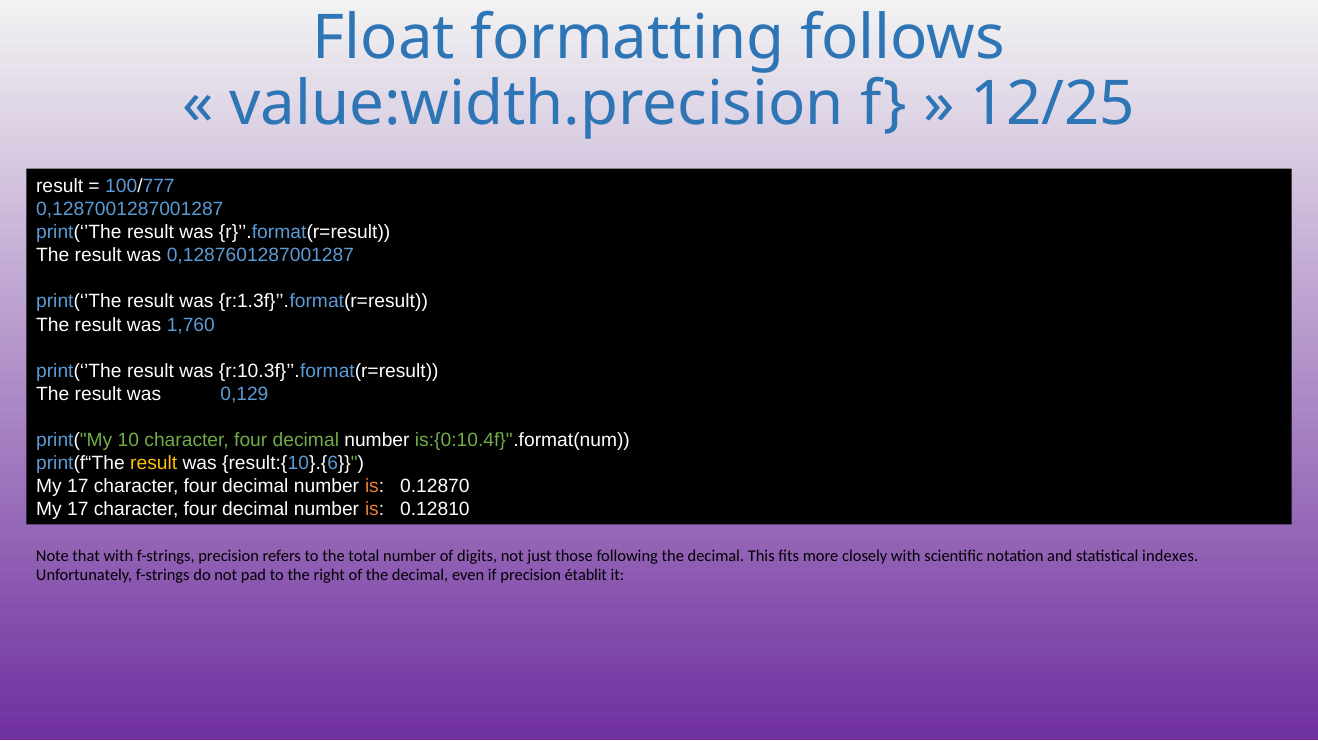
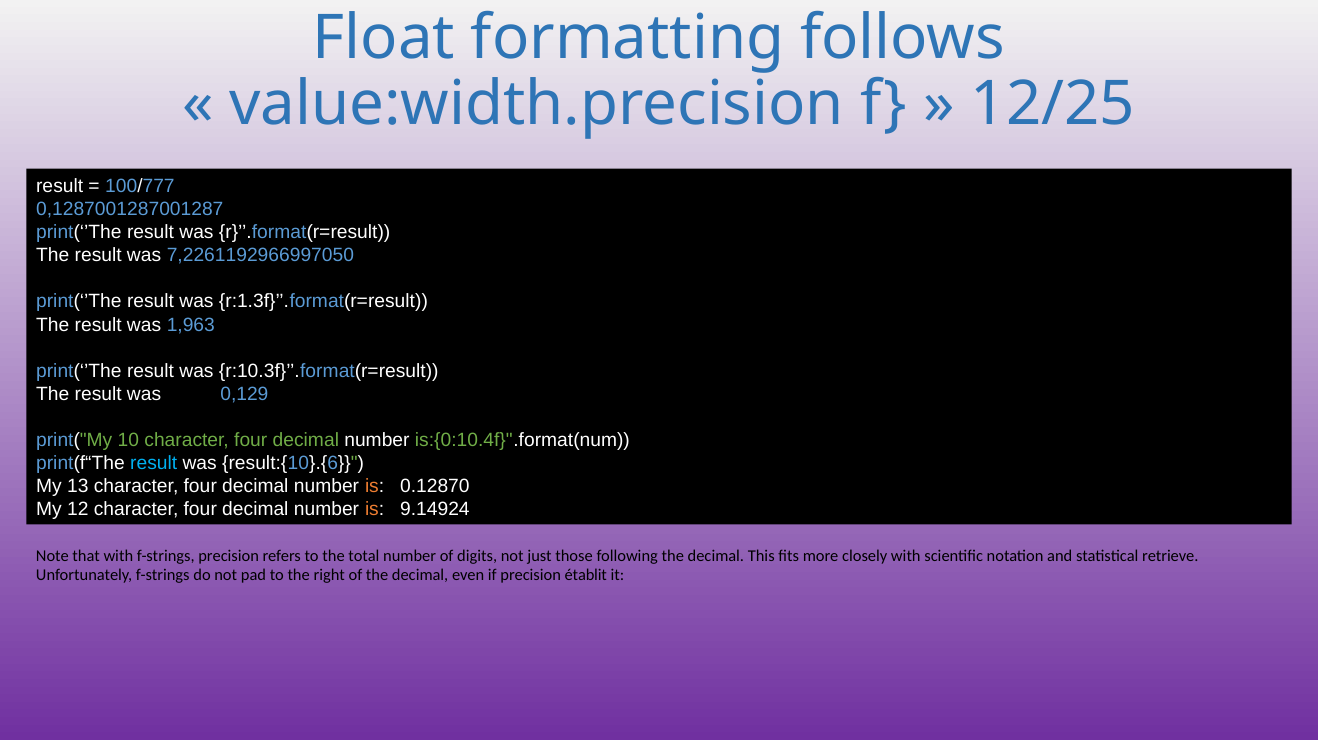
0,1287601287001287: 0,1287601287001287 -> 7,2261192966997050 (260, 256)
1,760: 1,760 -> 1,963 (191, 325)
result colour: yellow -> light blue (154, 463)
17: 17 -> 13 (78, 486)
17: 17 -> 12 (78, 509)
0.12810: 0.12810 -> 9.14924 (435, 509)
indexes: indexes -> retrieve (1170, 556)
